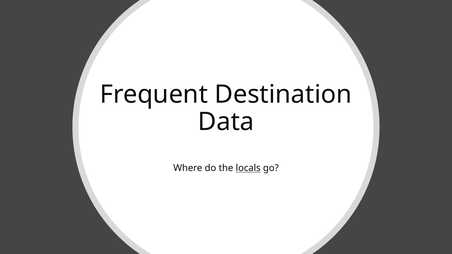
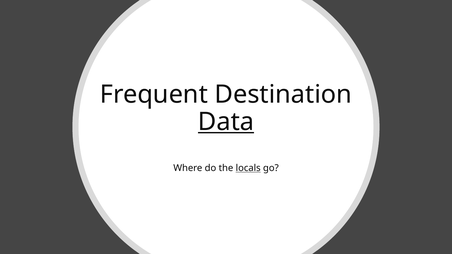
Data underline: none -> present (226, 122)
